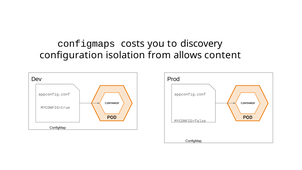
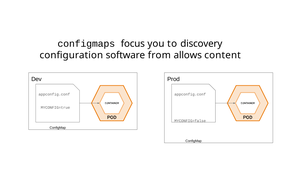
costs: costs -> focus (133, 44)
isolation: isolation -> software (125, 55)
